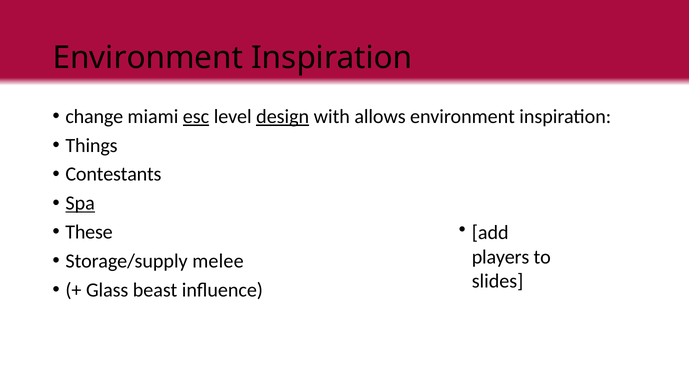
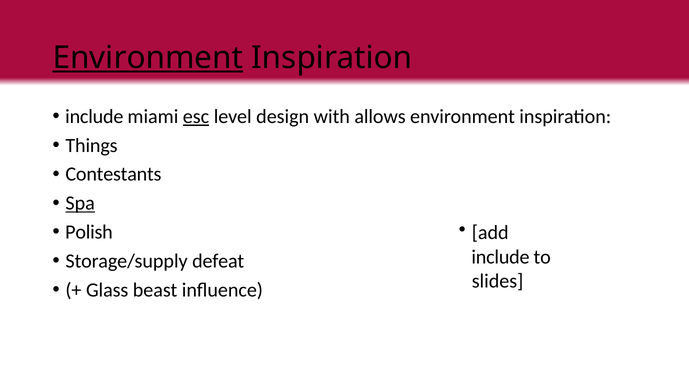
Environment underline: none -> present (148, 58)
change: change -> include (94, 116)
design underline: present -> none (283, 116)
These: These -> Polish (89, 232)
players: players -> include (501, 257)
melee: melee -> defeat (218, 261)
